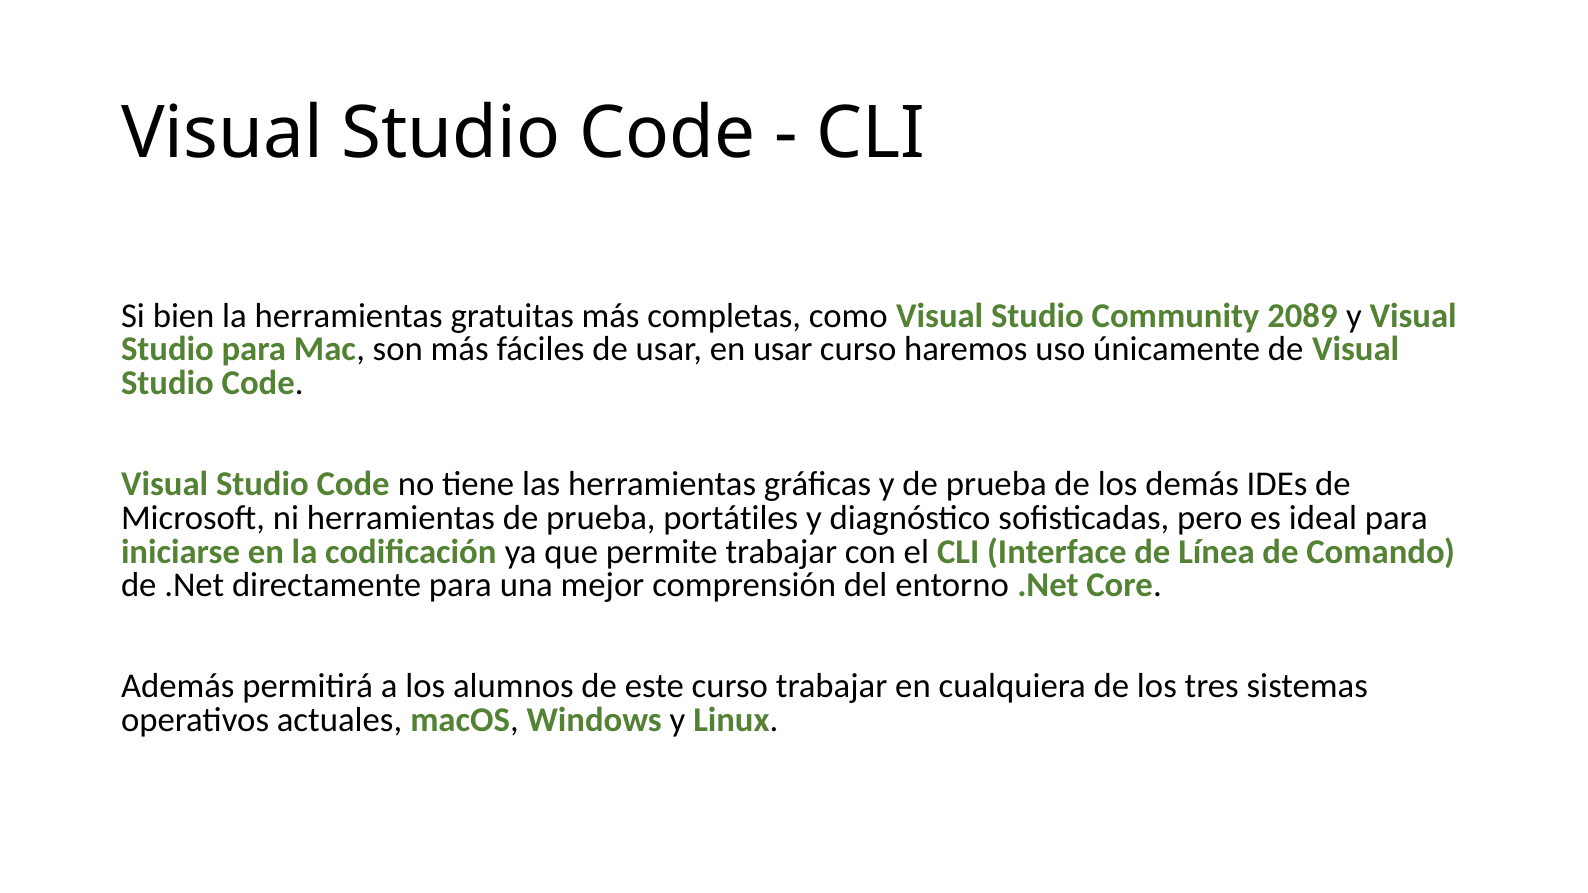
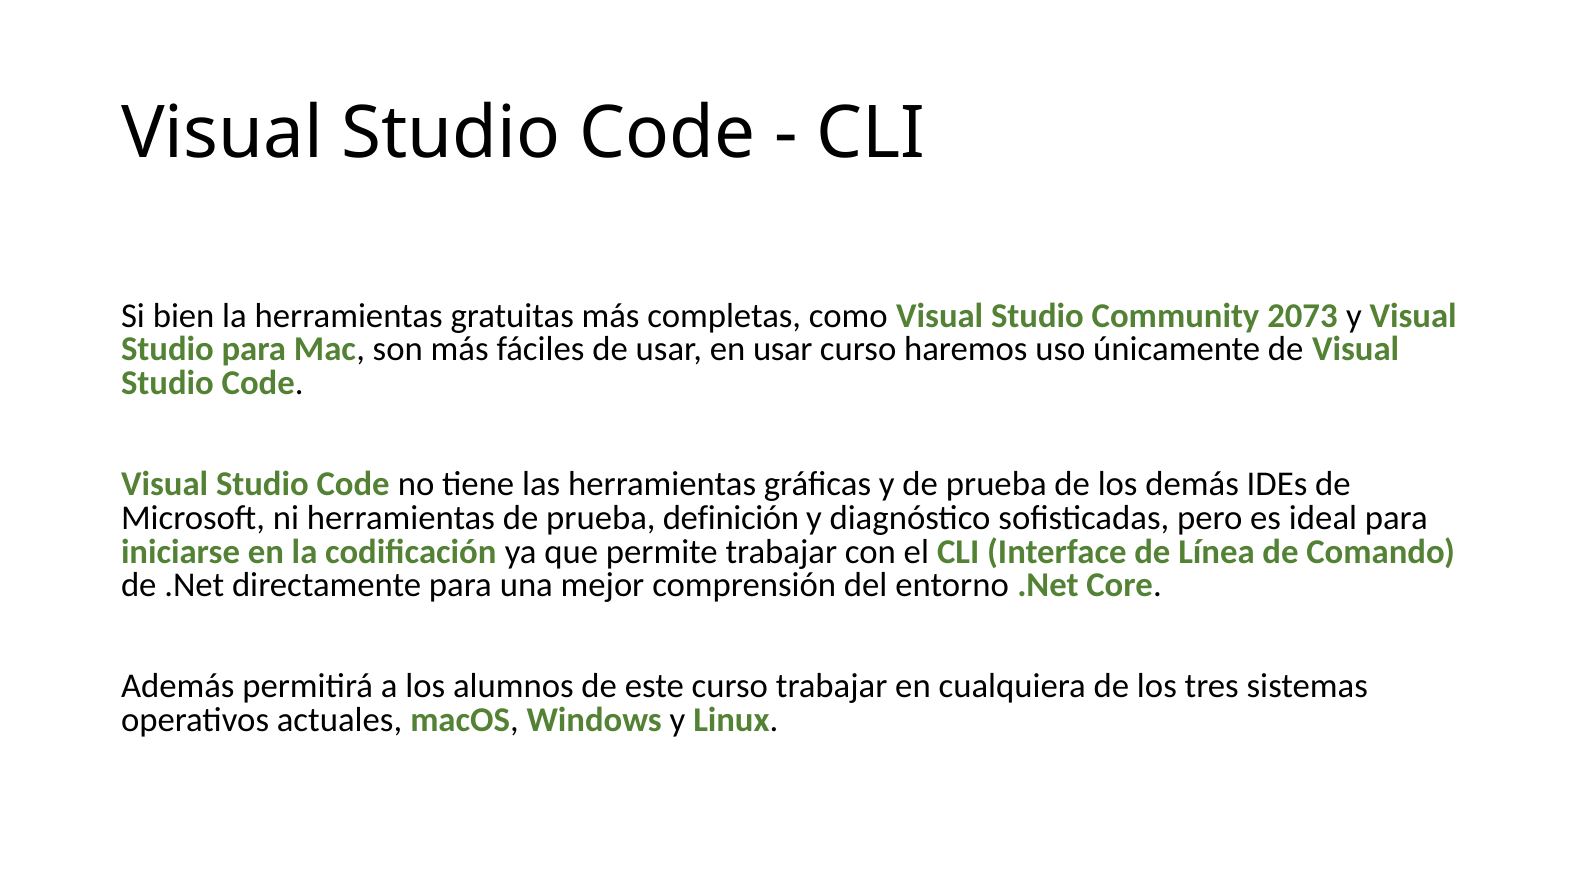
2089: 2089 -> 2073 (1302, 316)
portátiles: portátiles -> definición (731, 518)
